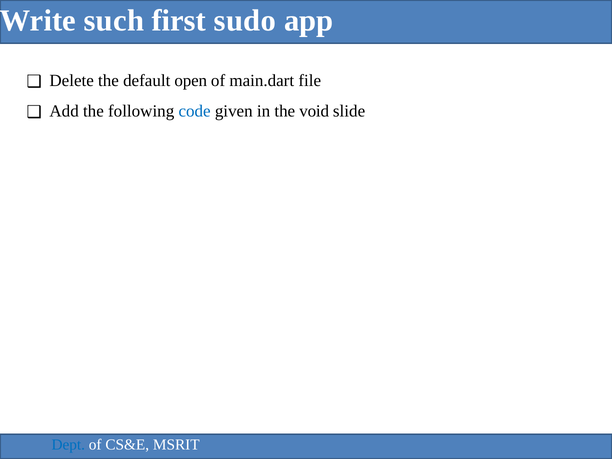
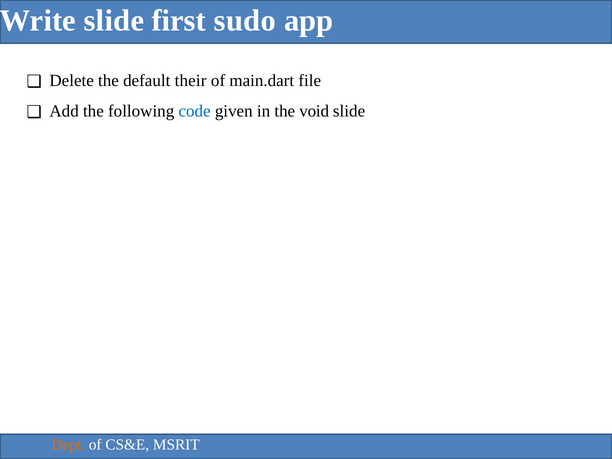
Write such: such -> slide (114, 21)
open: open -> their (191, 81)
Dept colour: blue -> orange (68, 445)
